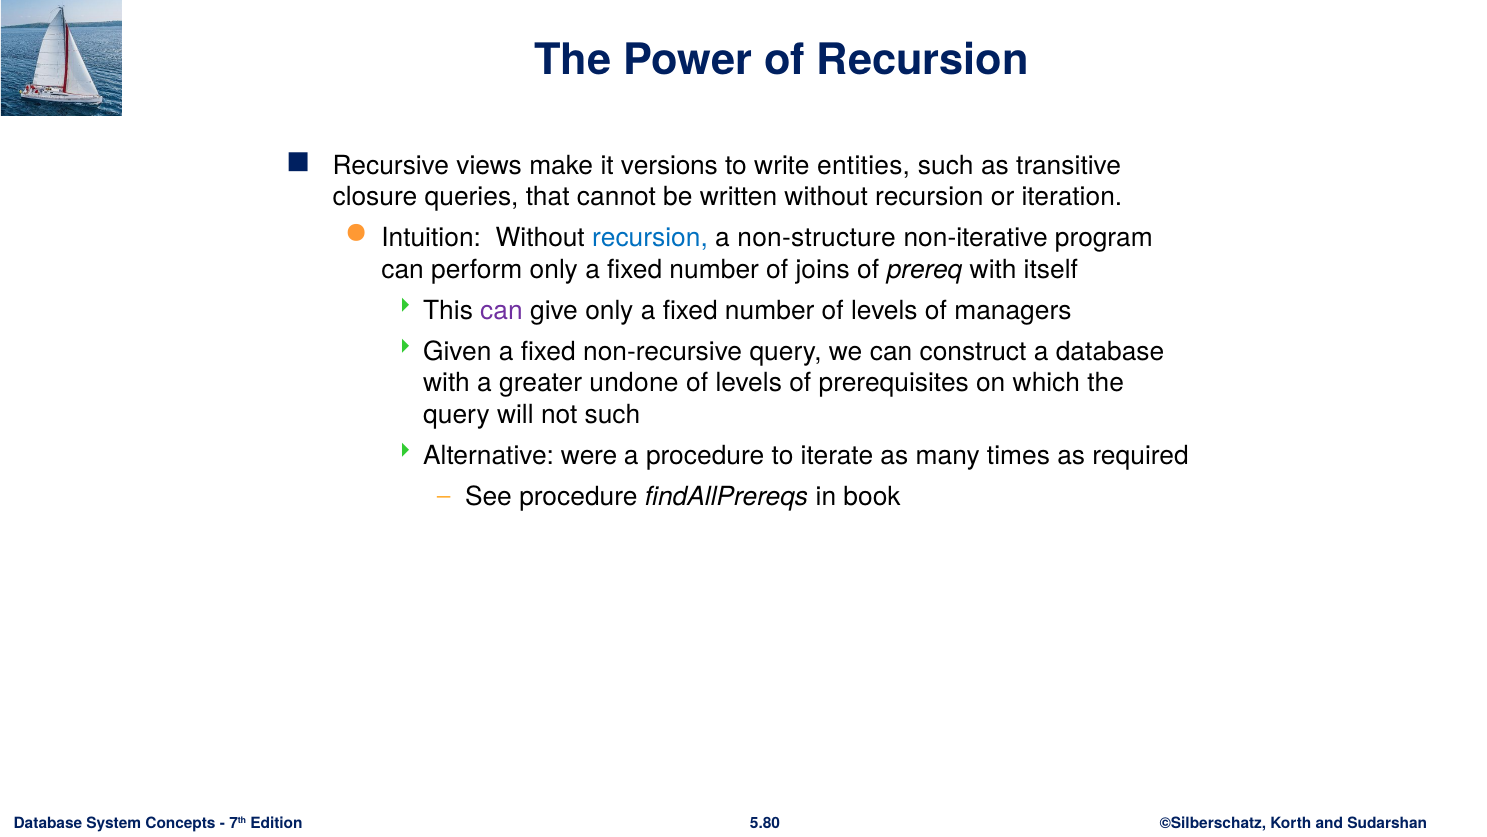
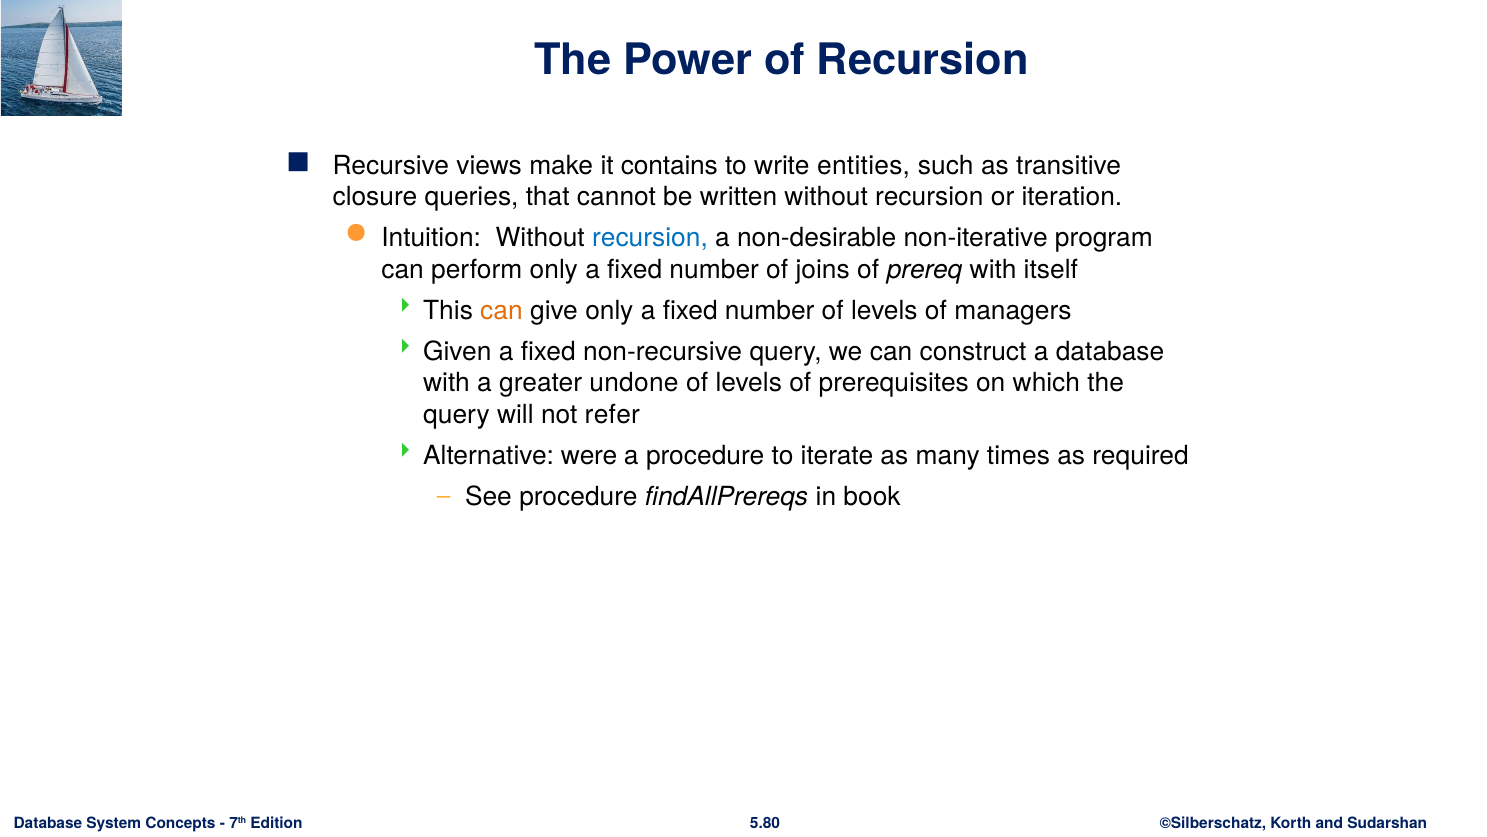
versions: versions -> contains (669, 165)
non-structure: non-structure -> non-desirable (817, 238)
can colour: purple -> orange (501, 310)
not such: such -> refer (612, 414)
